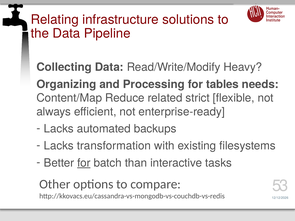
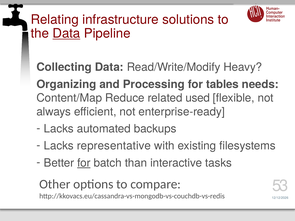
Data underline: none -> present (66, 34)
strict: strict -> used (198, 98)
transformation: transformation -> representative (114, 146)
